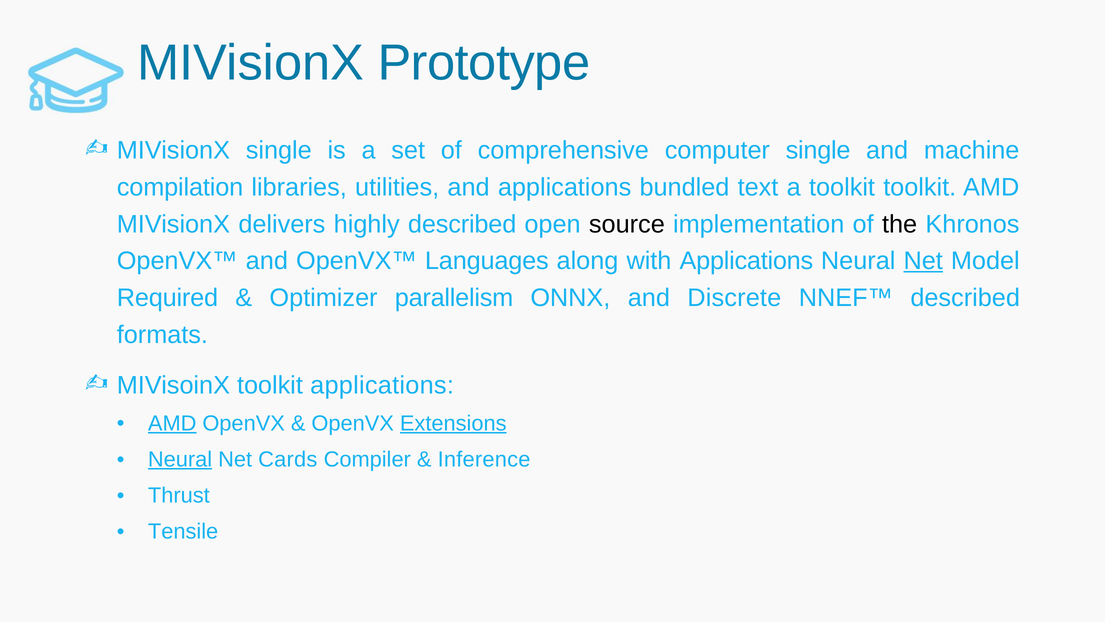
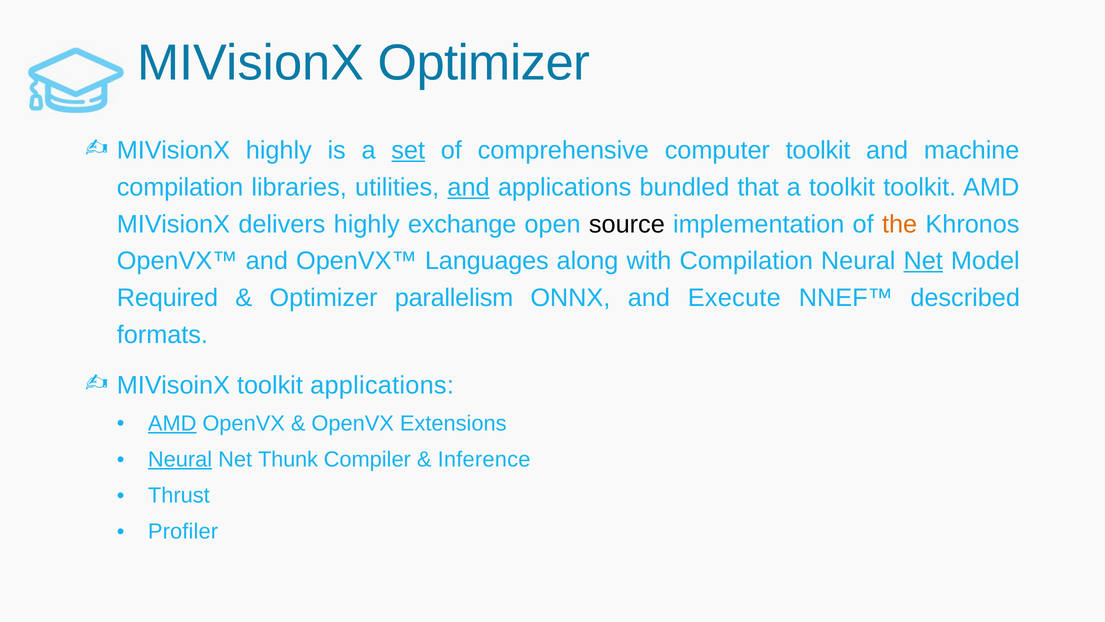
MIVisionX Prototype: Prototype -> Optimizer (484, 63)
MIVisionX single: single -> highly (279, 150)
set underline: none -> present (408, 150)
computer single: single -> toolkit (818, 150)
and underline: none -> present (469, 187)
text: text -> that (758, 187)
highly described: described -> exchange (462, 224)
the colour: black -> orange (900, 224)
with Applications: Applications -> Compilation (746, 261)
Discrete: Discrete -> Execute (734, 298)
Extensions underline: present -> none (453, 423)
Cards: Cards -> Thunk (288, 459)
Tensile: Tensile -> Profiler (183, 531)
